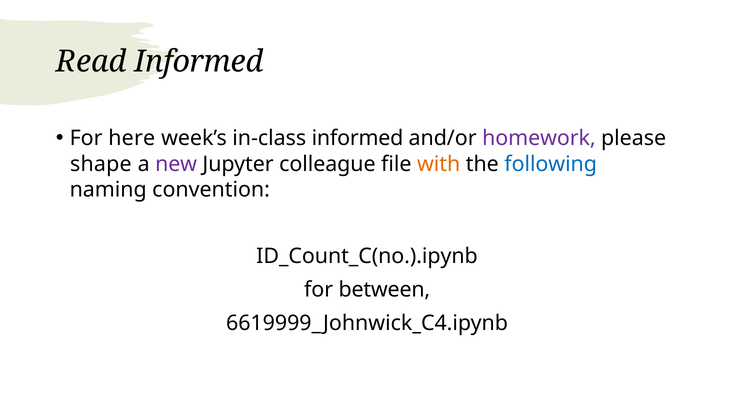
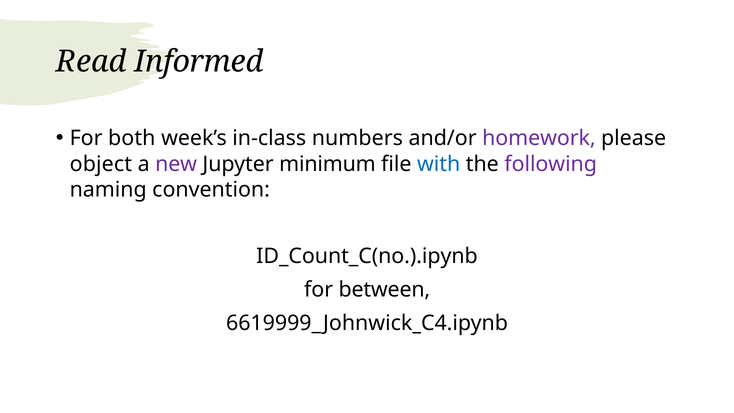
here: here -> both (132, 138)
in-class informed: informed -> numbers (357, 138)
shape: shape -> object (101, 164)
colleague: colleague -> minimum (327, 164)
with colour: orange -> blue (439, 164)
following colour: blue -> purple (551, 164)
